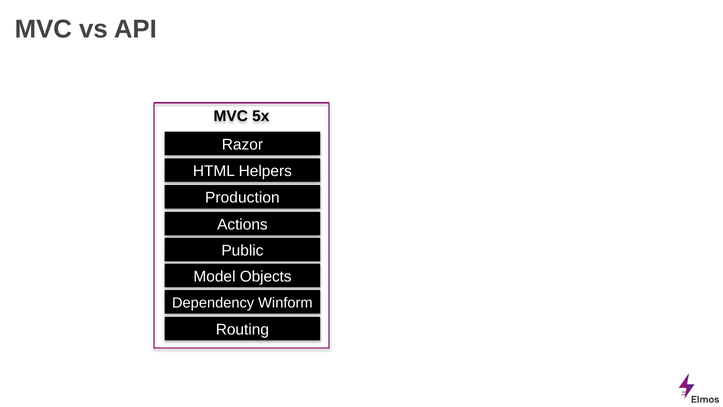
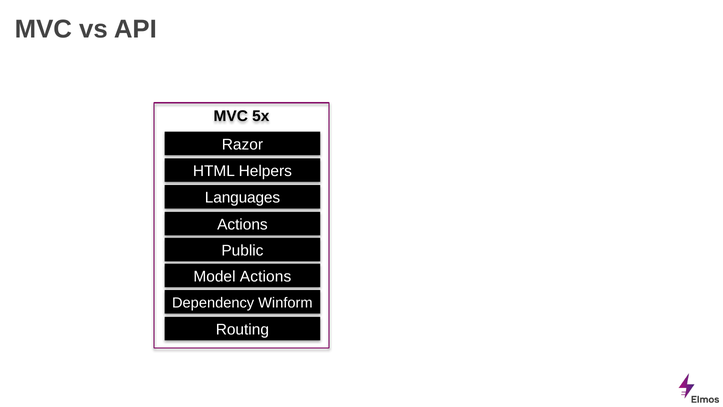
Production: Production -> Languages (243, 198)
Model Objects: Objects -> Actions (266, 277)
